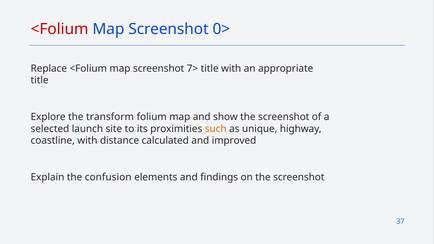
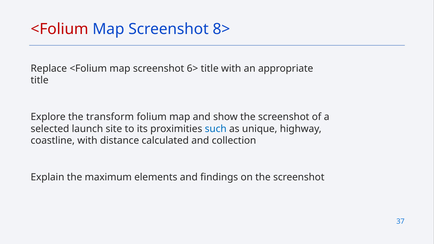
0>: 0> -> 8> (221, 29)
7>: 7> -> 6> (192, 68)
such colour: orange -> blue (216, 129)
improved: improved -> collection (234, 141)
confusion: confusion -> maximum (108, 177)
